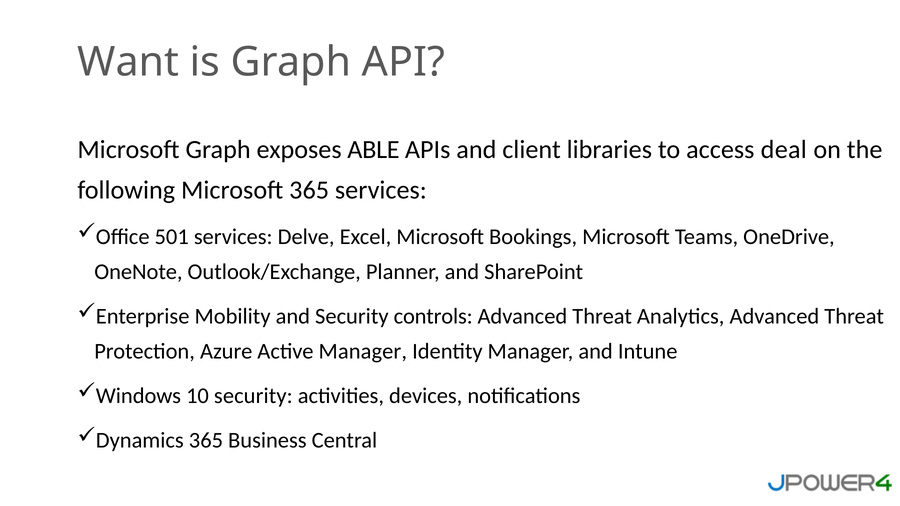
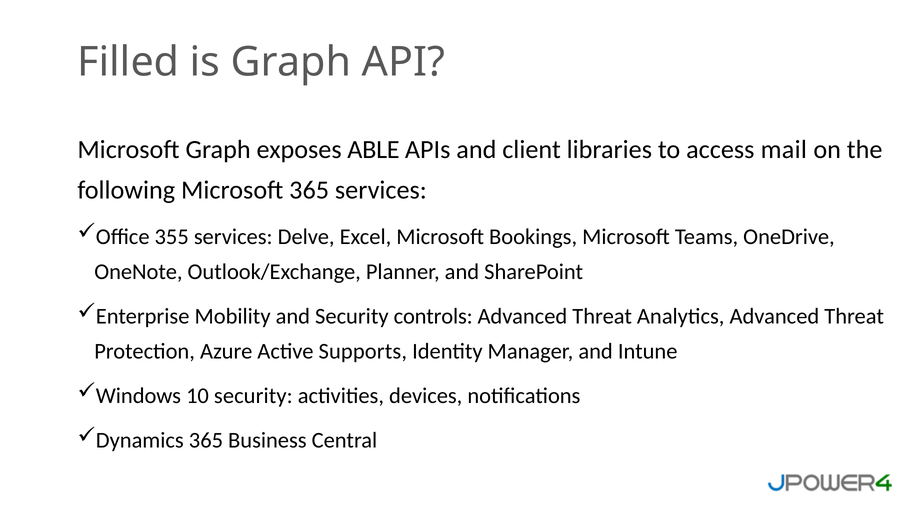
Want: Want -> Filled (128, 62)
deal: deal -> mail (784, 149)
501: 501 -> 355 (172, 237)
Active Manager: Manager -> Supports (363, 352)
